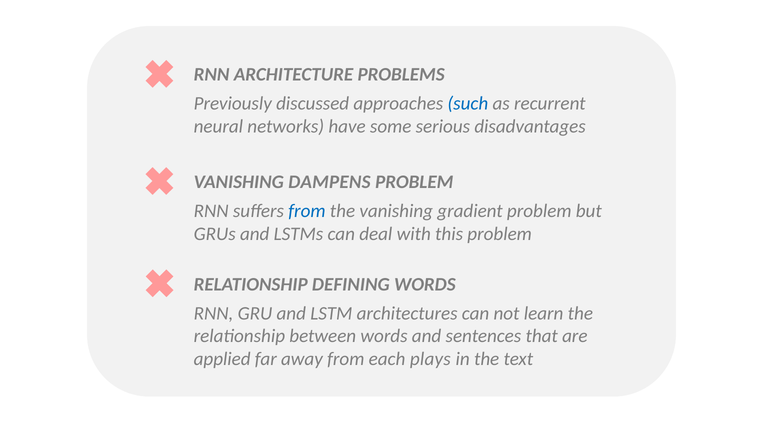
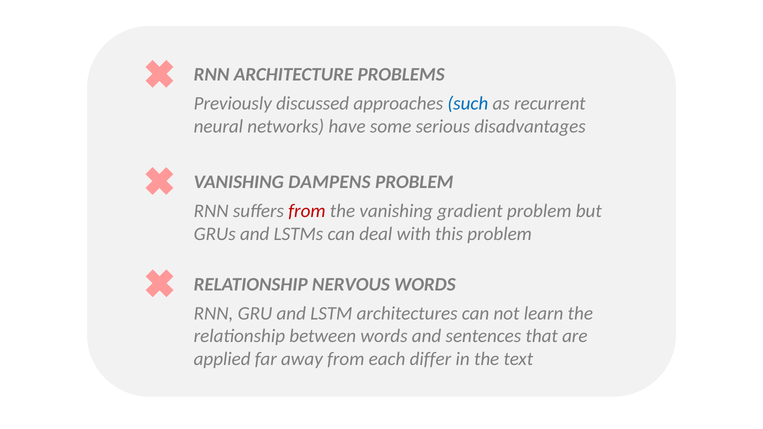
from colour: blue -> red (307, 211)
DEFINING: DEFINING -> NERVOUS (351, 285)
plays: plays -> differ (430, 359)
